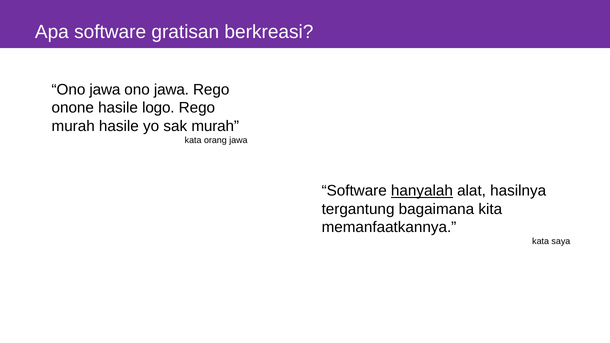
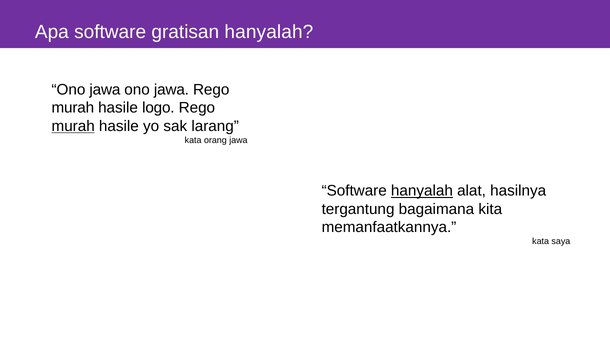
gratisan berkreasi: berkreasi -> hanyalah (269, 32)
onone: onone -> murah (73, 108)
murah underline: none -> present (73, 126)
sak murah: murah -> larang (215, 126)
